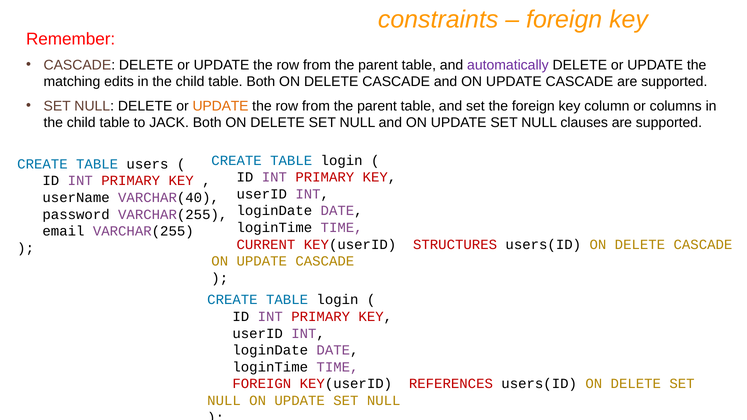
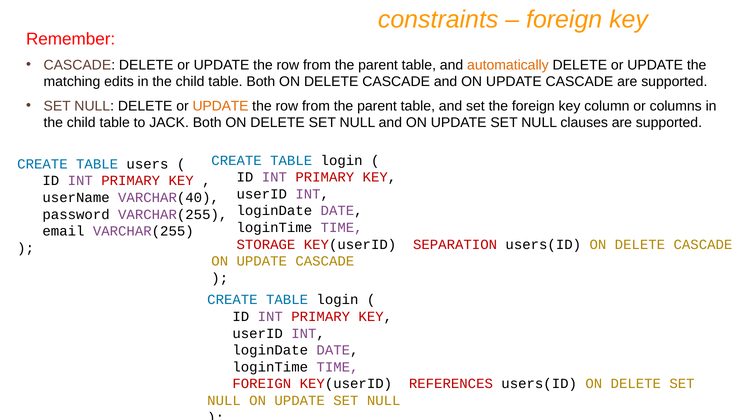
automatically colour: purple -> orange (508, 65)
CURRENT: CURRENT -> STORAGE (266, 244)
STRUCTURES: STRUCTURES -> SEPARATION (455, 244)
